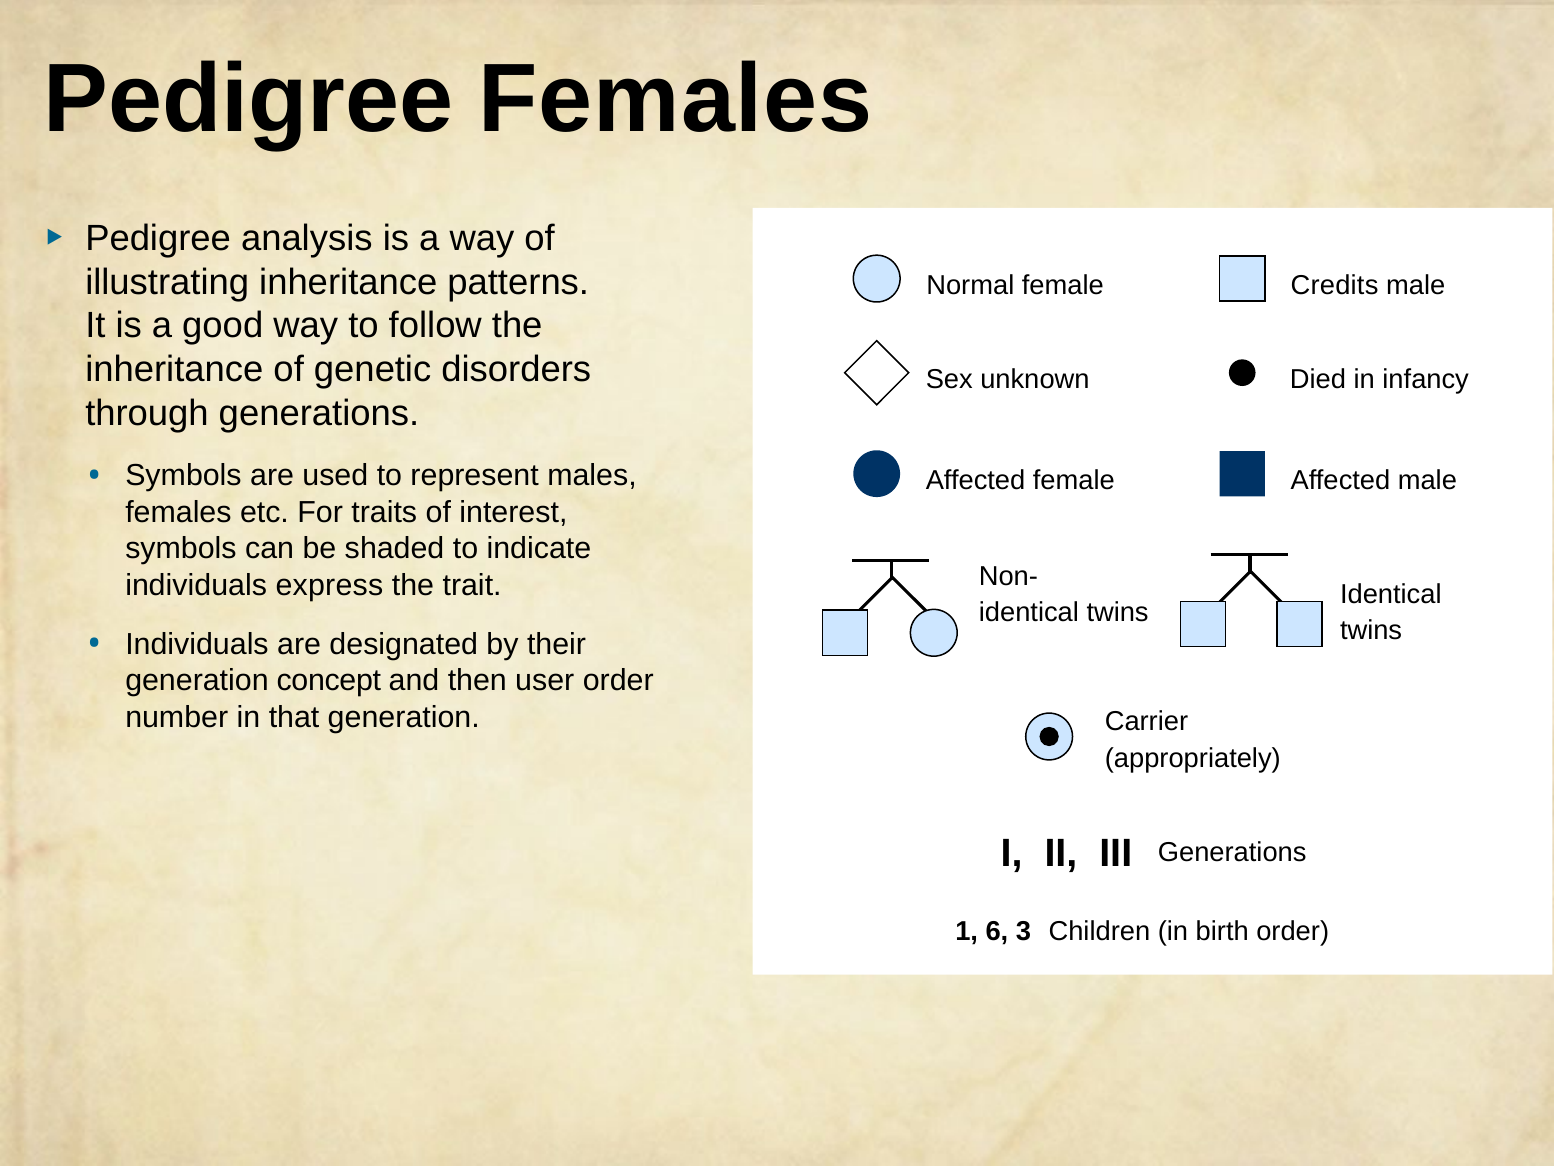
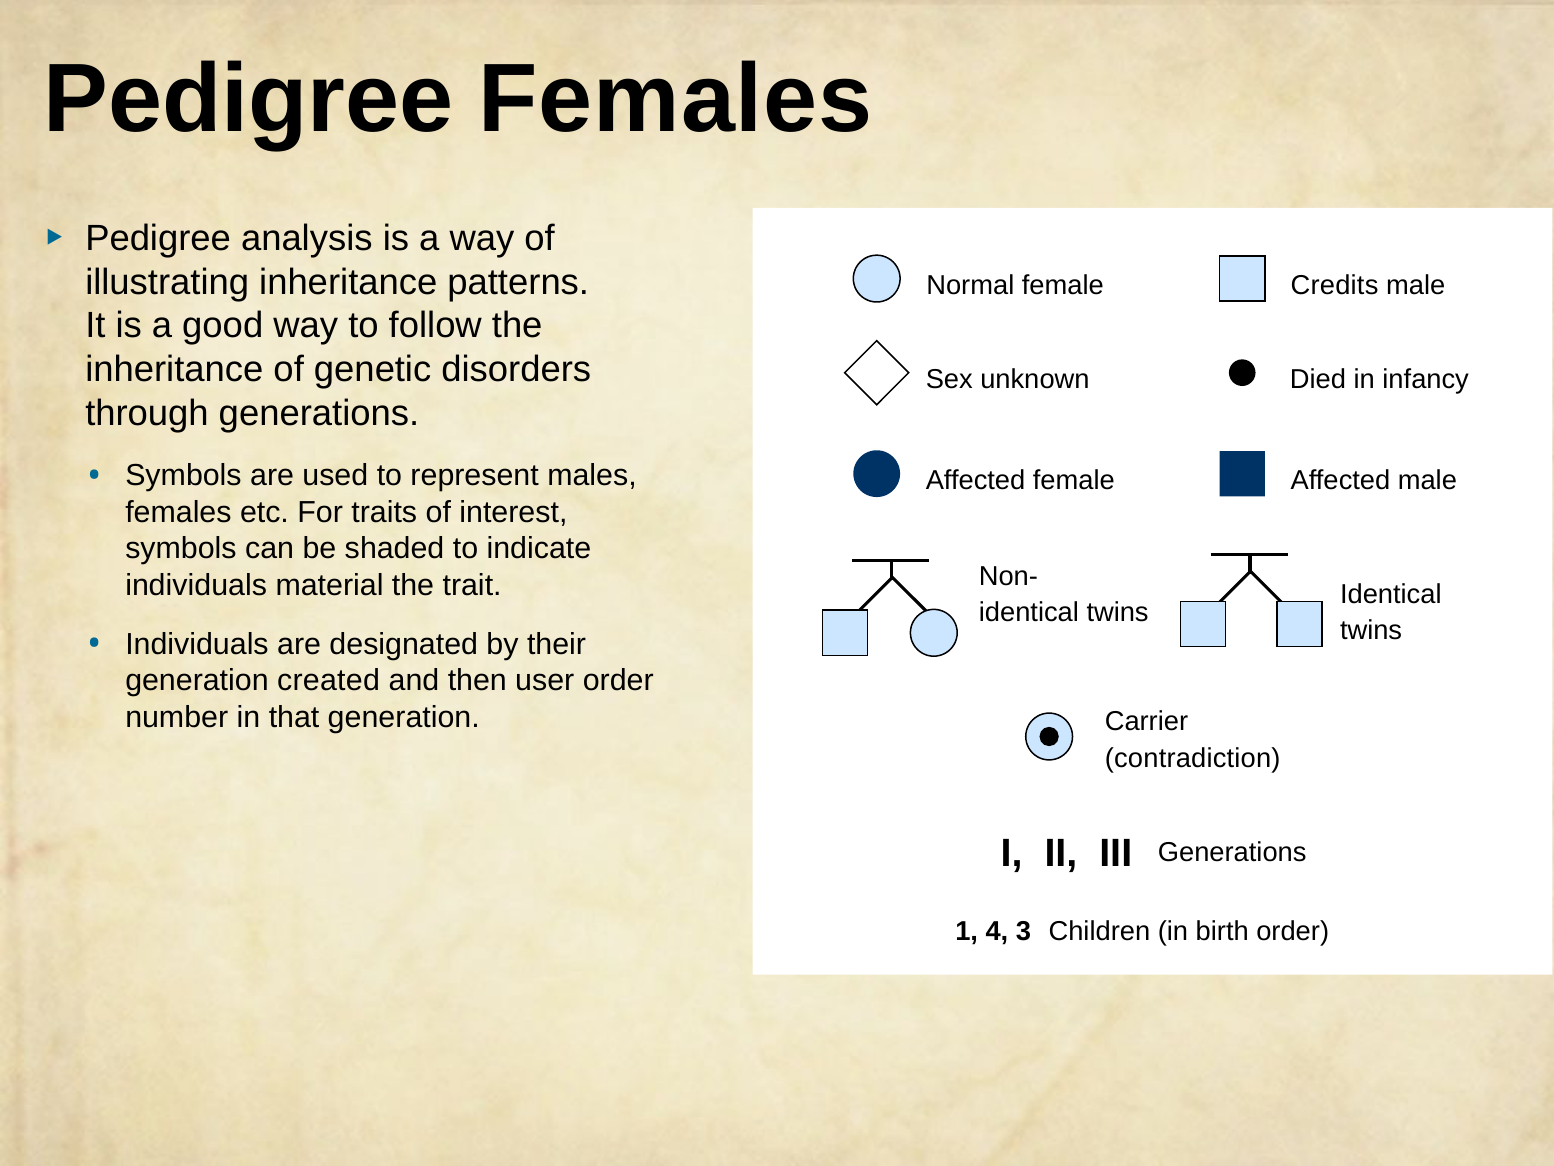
express: express -> material (330, 585)
concept: concept -> created (329, 681)
appropriately: appropriately -> contradiction (1193, 758)
6: 6 -> 4 (997, 931)
